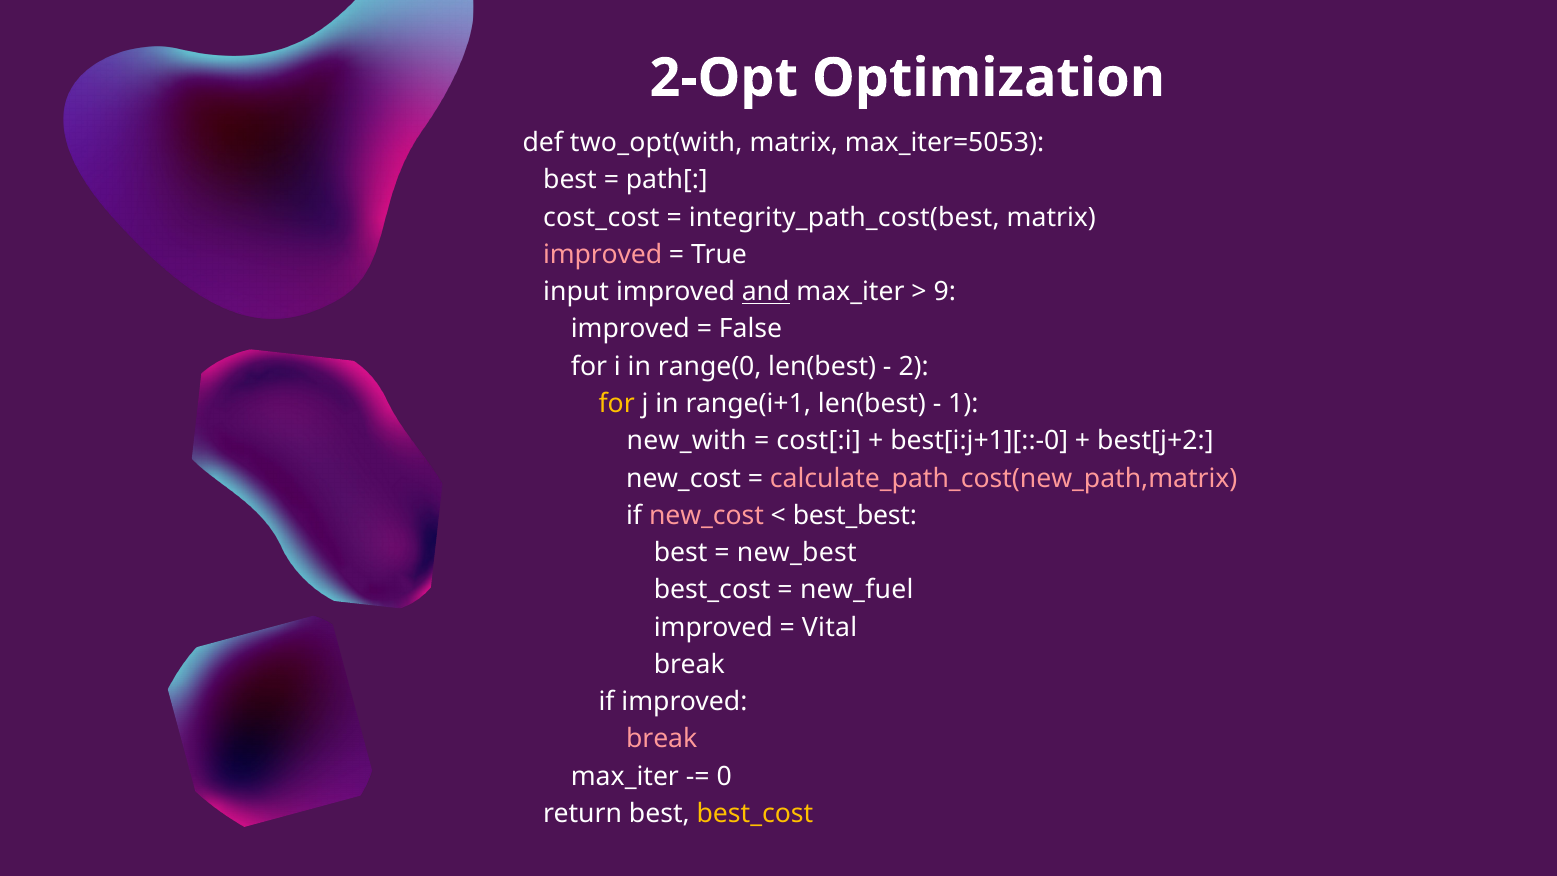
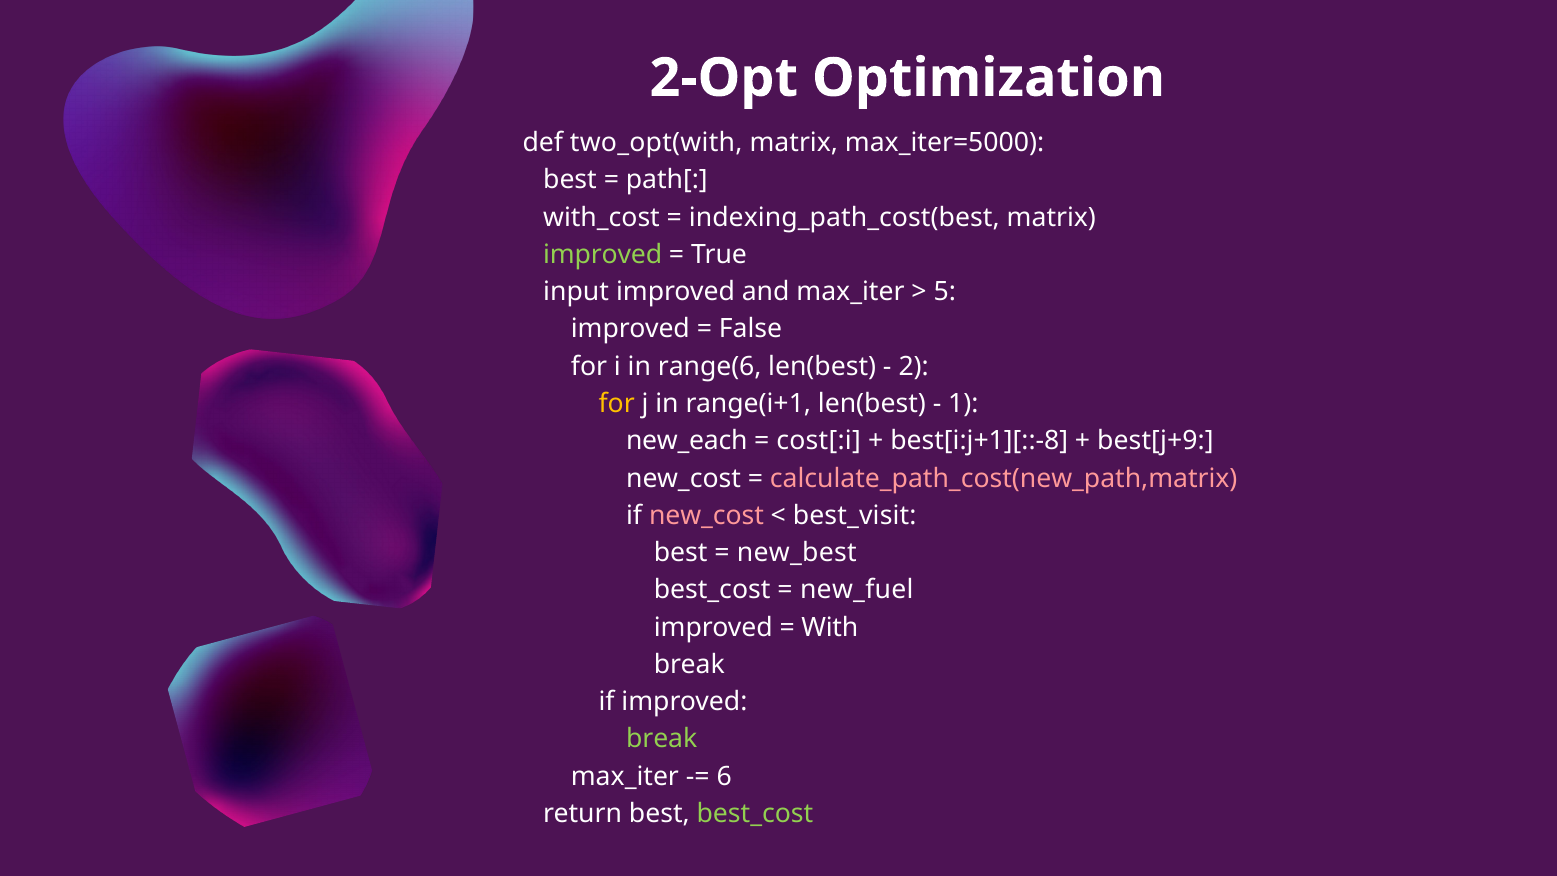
max_iter=5053: max_iter=5053 -> max_iter=5000 (945, 143)
cost_cost: cost_cost -> with_cost (602, 217)
integrity_path_cost(best: integrity_path_cost(best -> indexing_path_cost(best (844, 217)
improved colour: pink -> light green (603, 255)
and underline: present -> none (766, 292)
9: 9 -> 5 (945, 292)
range(0: range(0 -> range(6 (710, 366)
new_with: new_with -> new_each (687, 441)
best[i:j+1][::-0: best[i:j+1][::-0 -> best[i:j+1][::-8 (979, 441)
best[j+2: best[j+2 -> best[j+9 (1155, 441)
best_best: best_best -> best_visit (855, 515)
Vital: Vital -> With (830, 627)
break colour: pink -> light green (662, 739)
0: 0 -> 6 (724, 776)
best_cost colour: yellow -> light green (755, 814)
